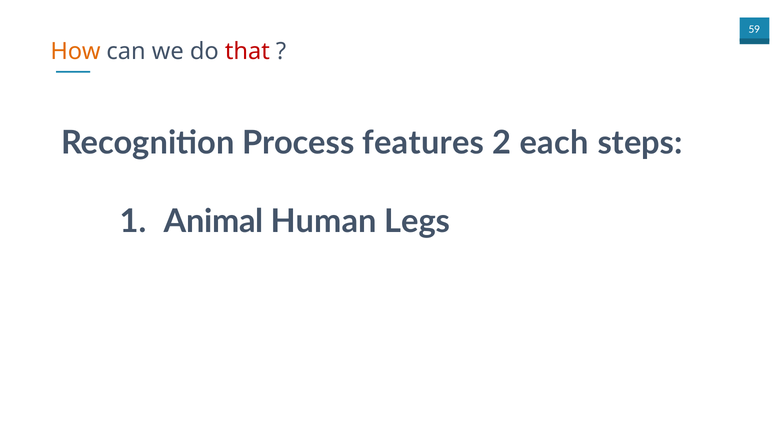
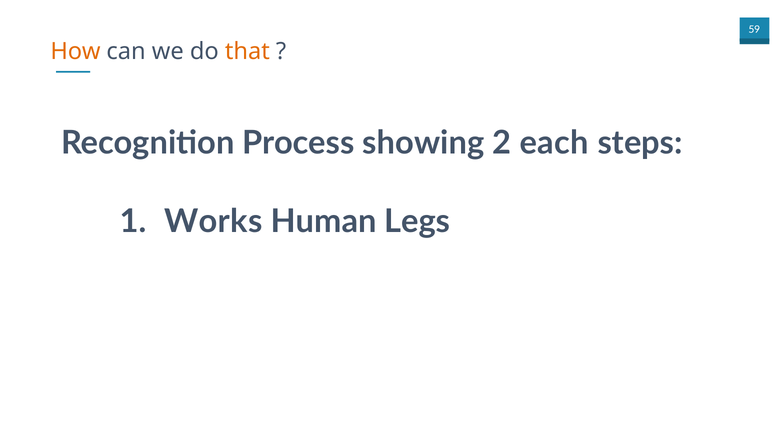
that colour: red -> orange (247, 52)
features: features -> showing (423, 143)
Animal: Animal -> Works (213, 221)
